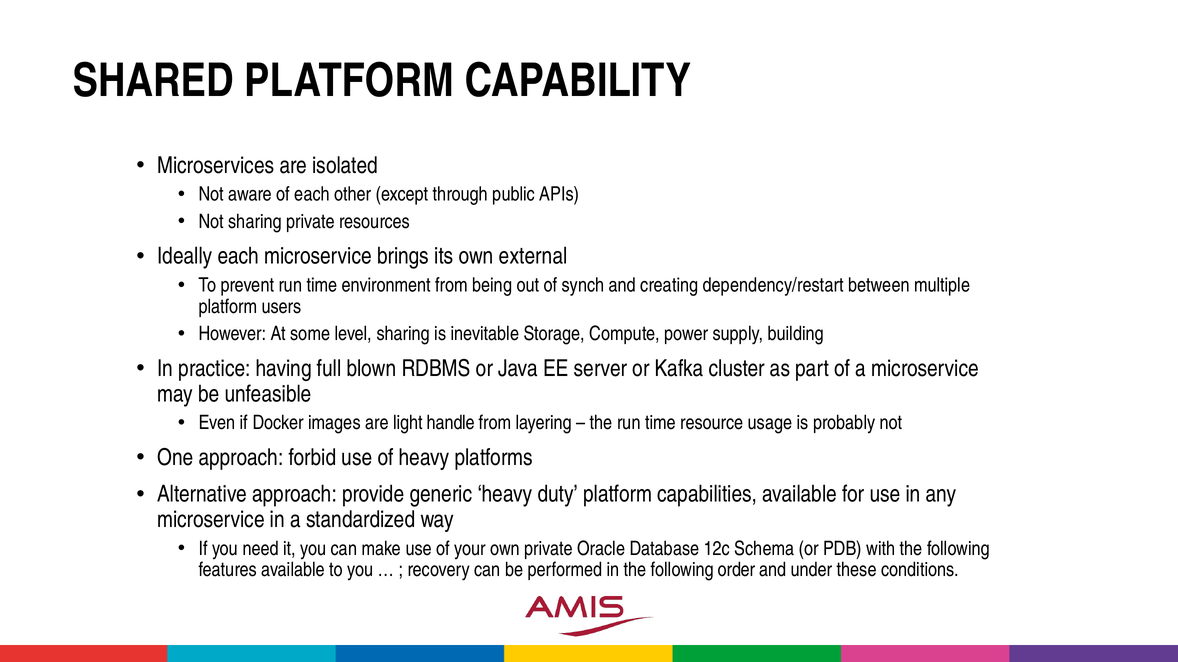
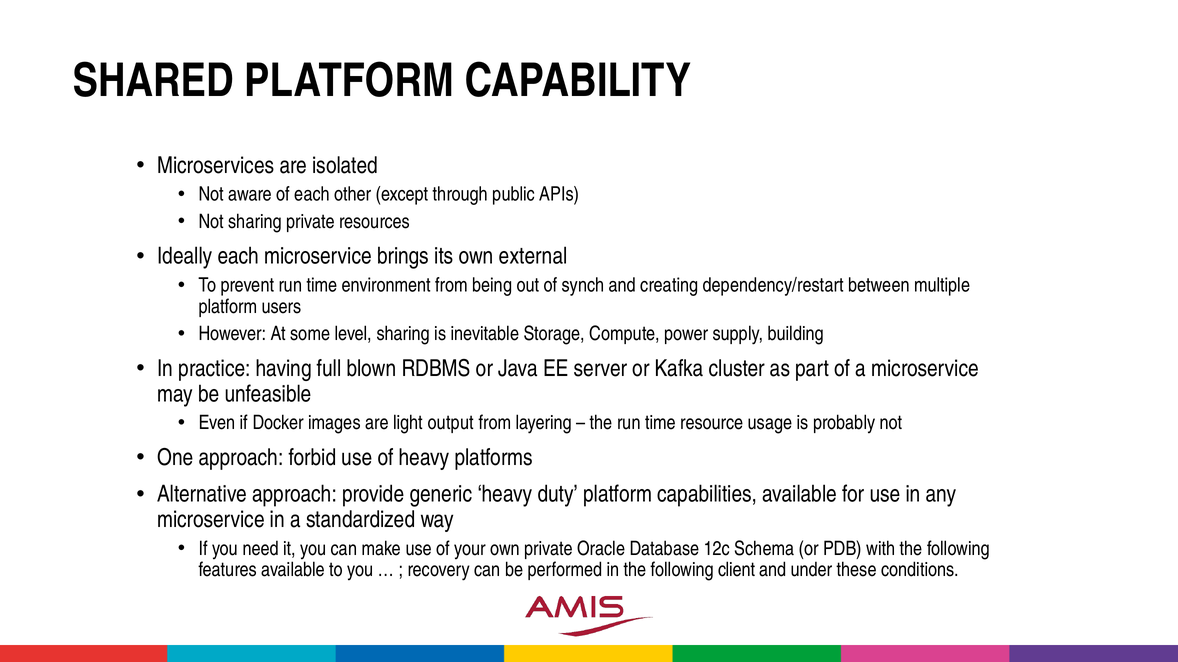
handle: handle -> output (451, 423)
order: order -> client (737, 570)
